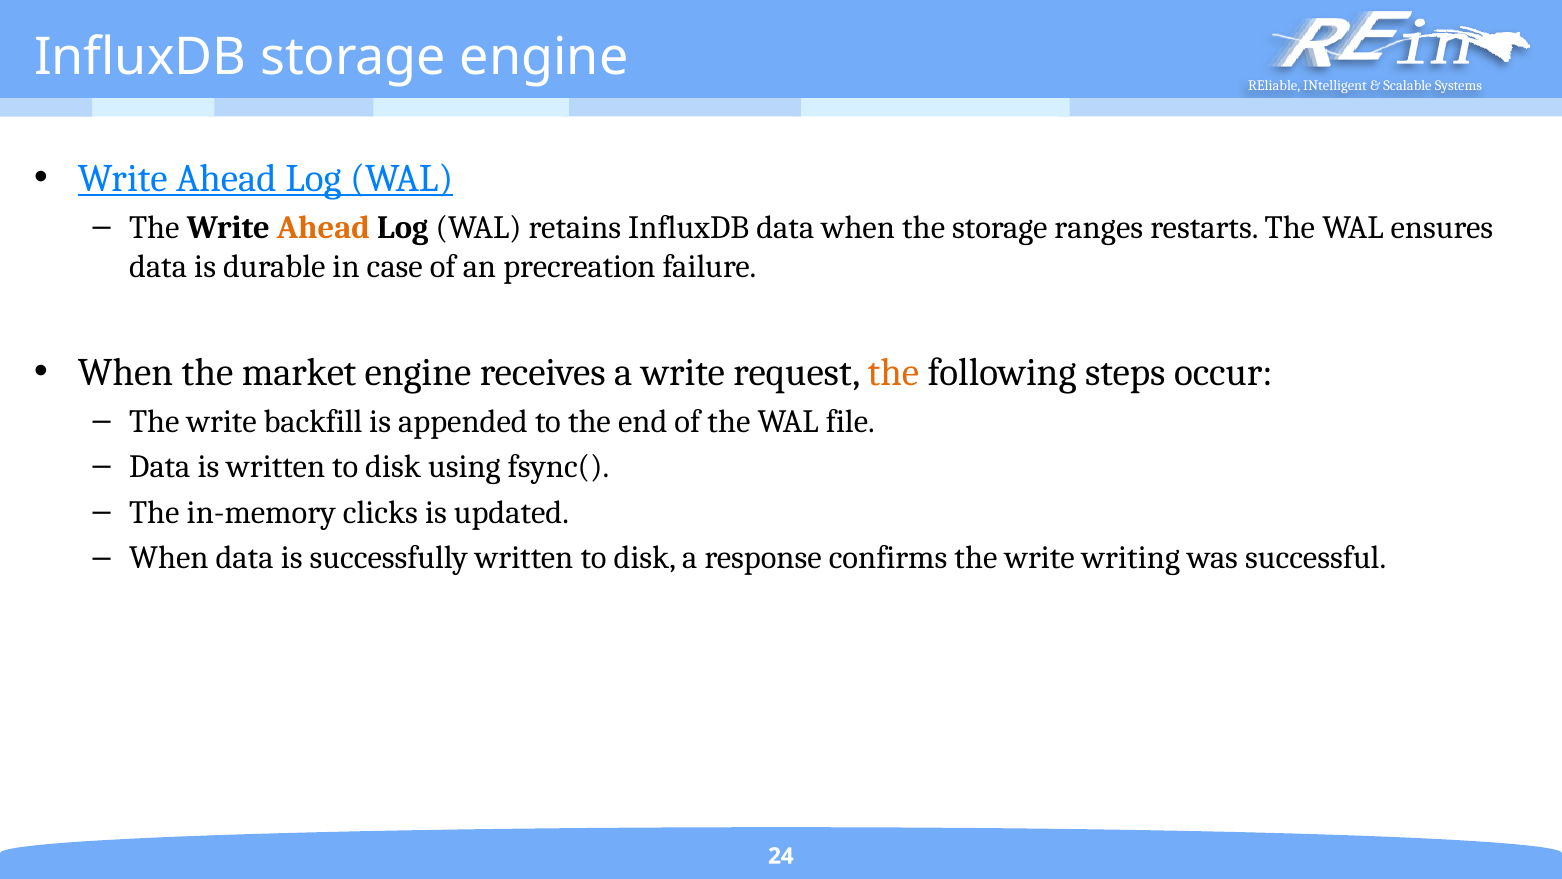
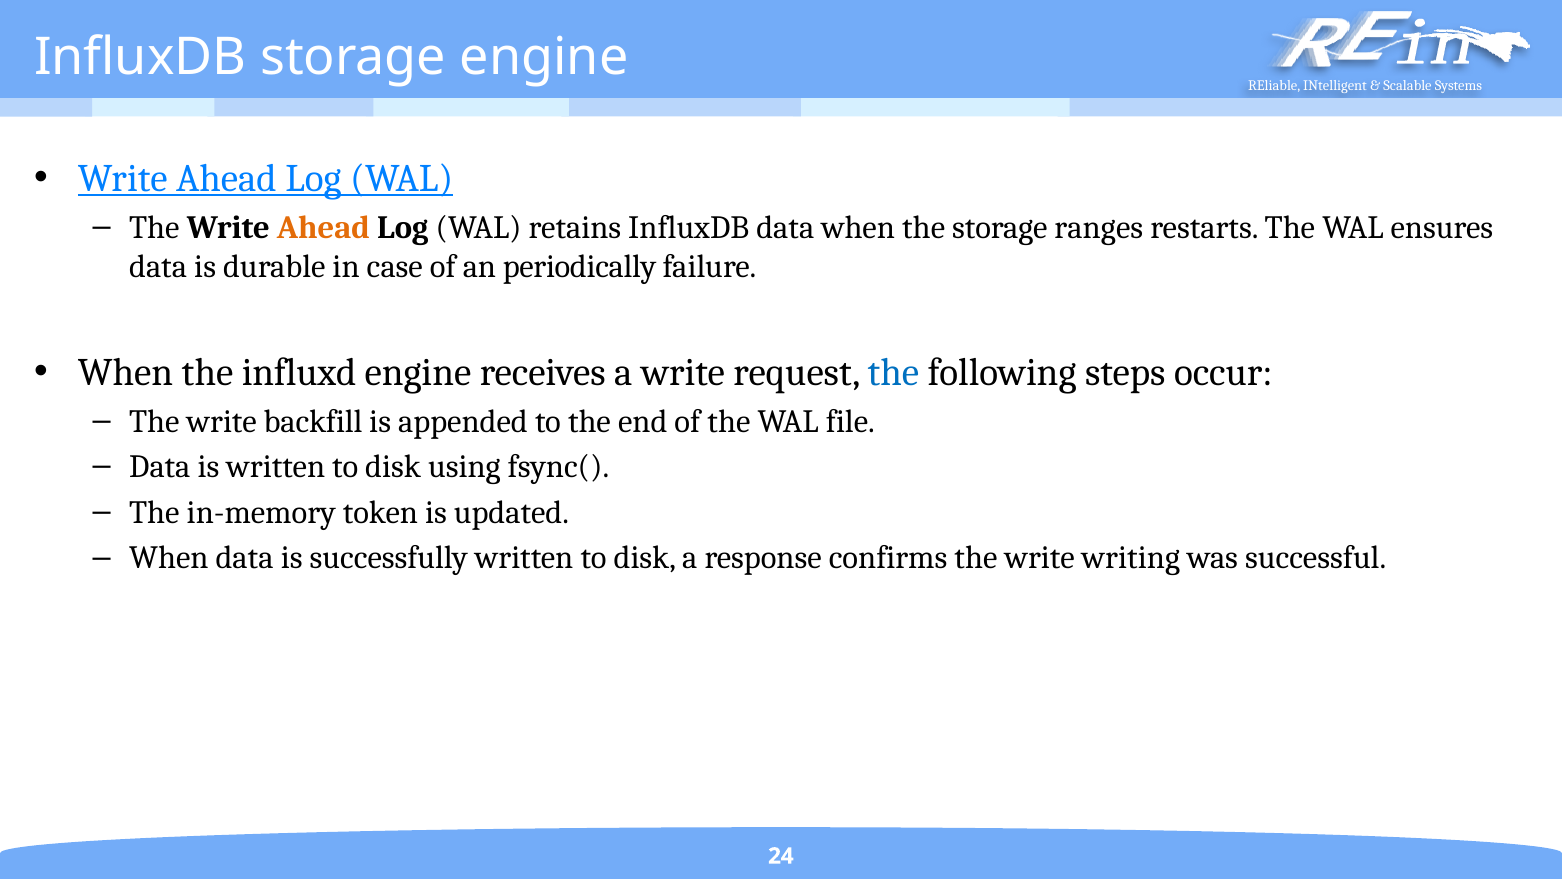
precreation: precreation -> periodically (580, 266)
market: market -> influxd (299, 372)
the colour: orange -> blue (893, 372)
clicks: clicks -> token (380, 512)
